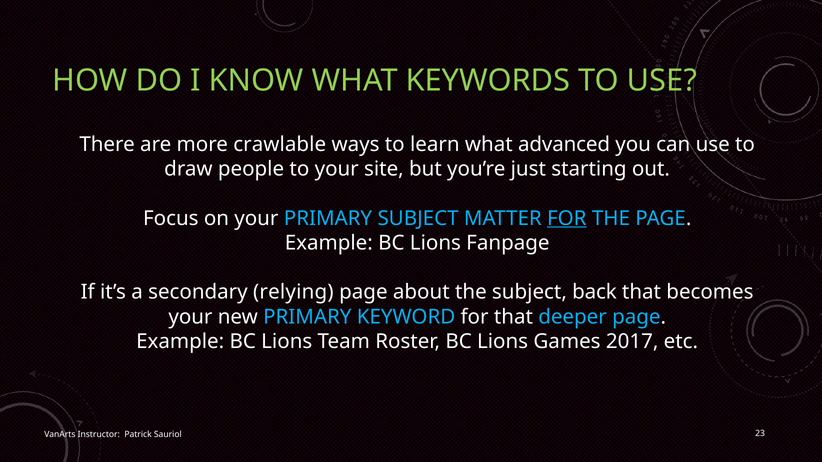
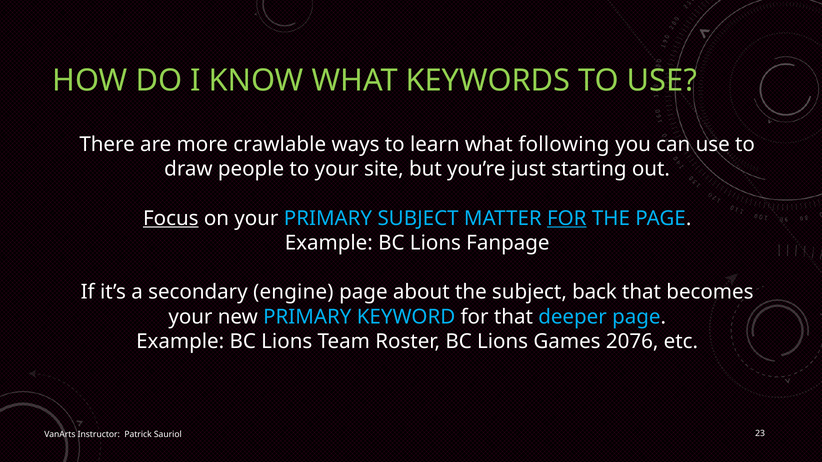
advanced: advanced -> following (564, 144)
Focus underline: none -> present (171, 218)
relying: relying -> engine (293, 292)
2017: 2017 -> 2076 (632, 342)
